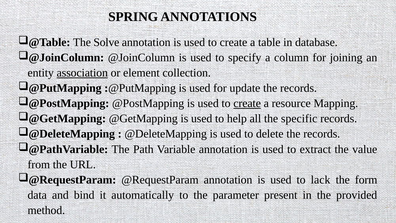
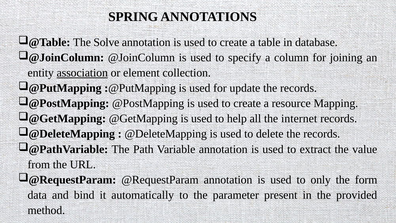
create underline: present -> none (247, 103)
specific: specific -> internet (299, 119)
lack: lack -> only (321, 180)
